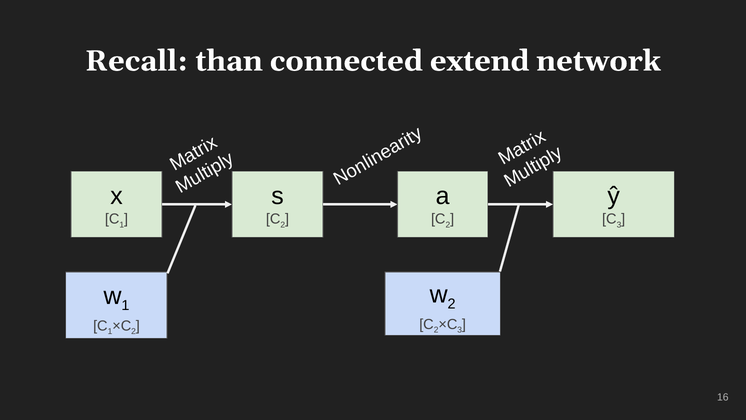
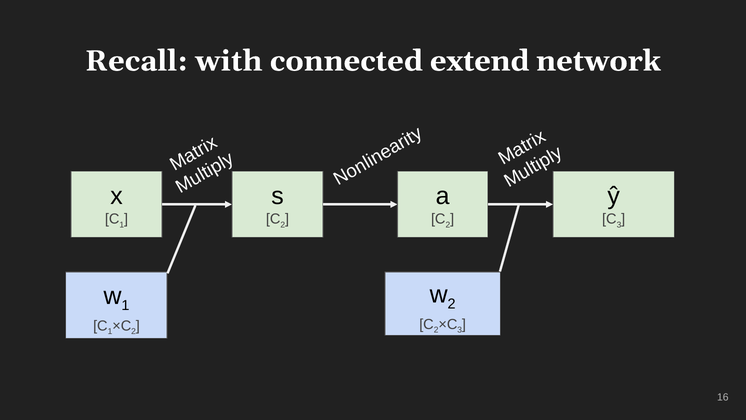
than: than -> with (229, 61)
